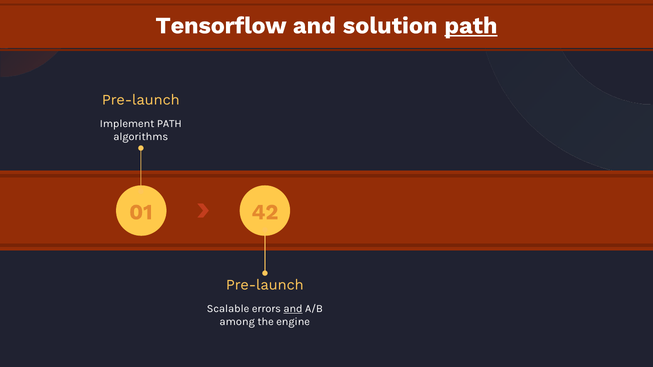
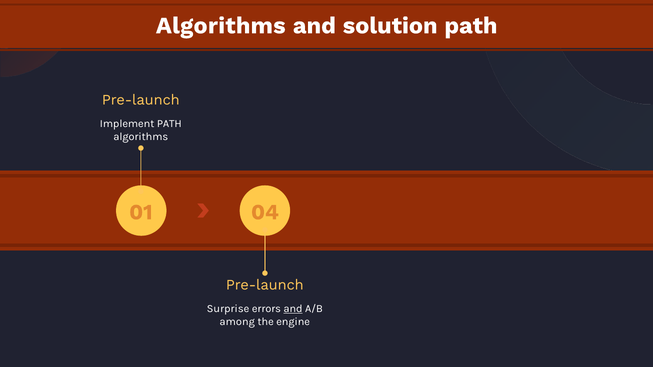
Tensorflow: Tensorflow -> Algorithms (221, 26)
path underline: present -> none (471, 26)
42: 42 -> 04 (265, 212)
Scalable: Scalable -> Surprise (228, 309)
